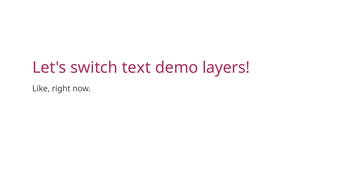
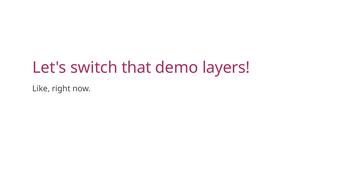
text: text -> that (136, 68)
